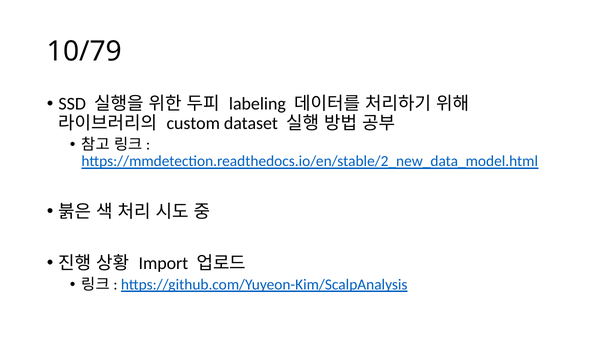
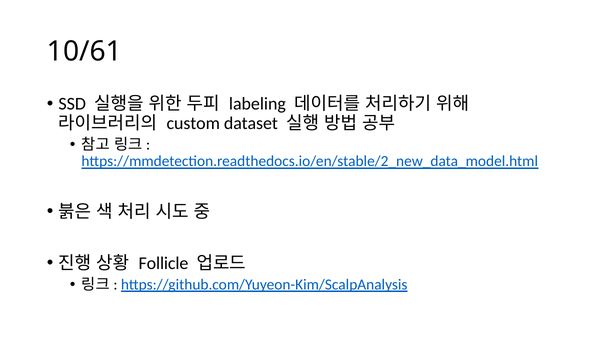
10/79: 10/79 -> 10/61 (84, 52)
Import: Import -> Follicle (163, 263)
